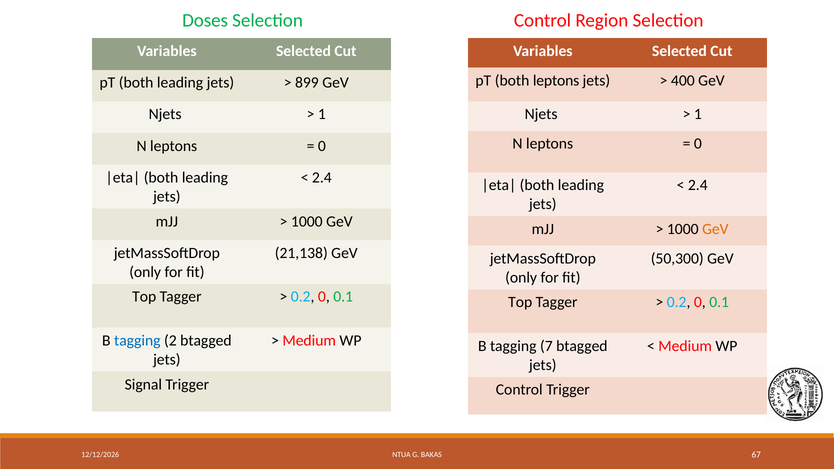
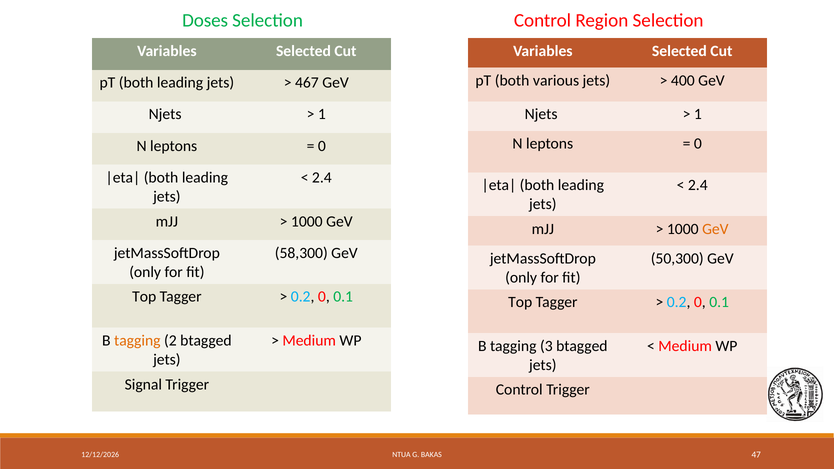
both leptons: leptons -> various (556, 81)
899: 899 -> 467 (307, 83)
21,138: 21,138 -> 58,300 (301, 253)
tagging colour: blue -> orange (137, 341)
7: 7 -> 3 (546, 346)
67: 67 -> 47 (756, 455)
